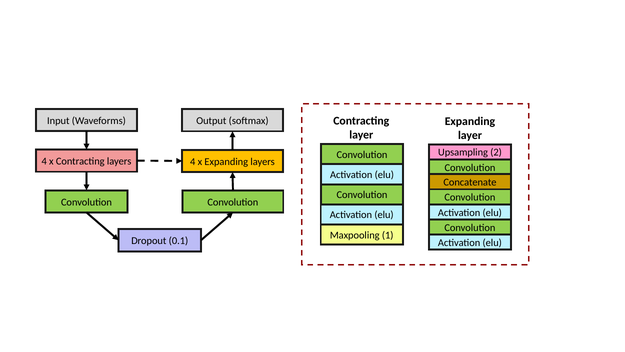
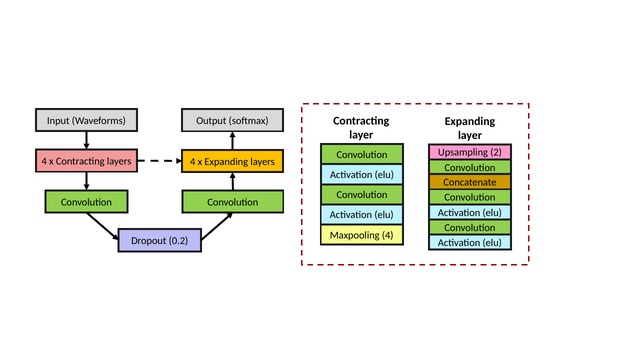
Maxpooling 1: 1 -> 4 (388, 235)
0.1: 0.1 -> 0.2 (178, 241)
